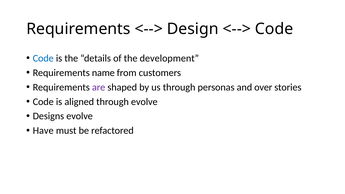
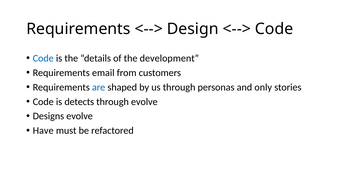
name: name -> email (103, 73)
are colour: purple -> blue (99, 87)
over: over -> only (263, 87)
aligned: aligned -> detects (79, 102)
